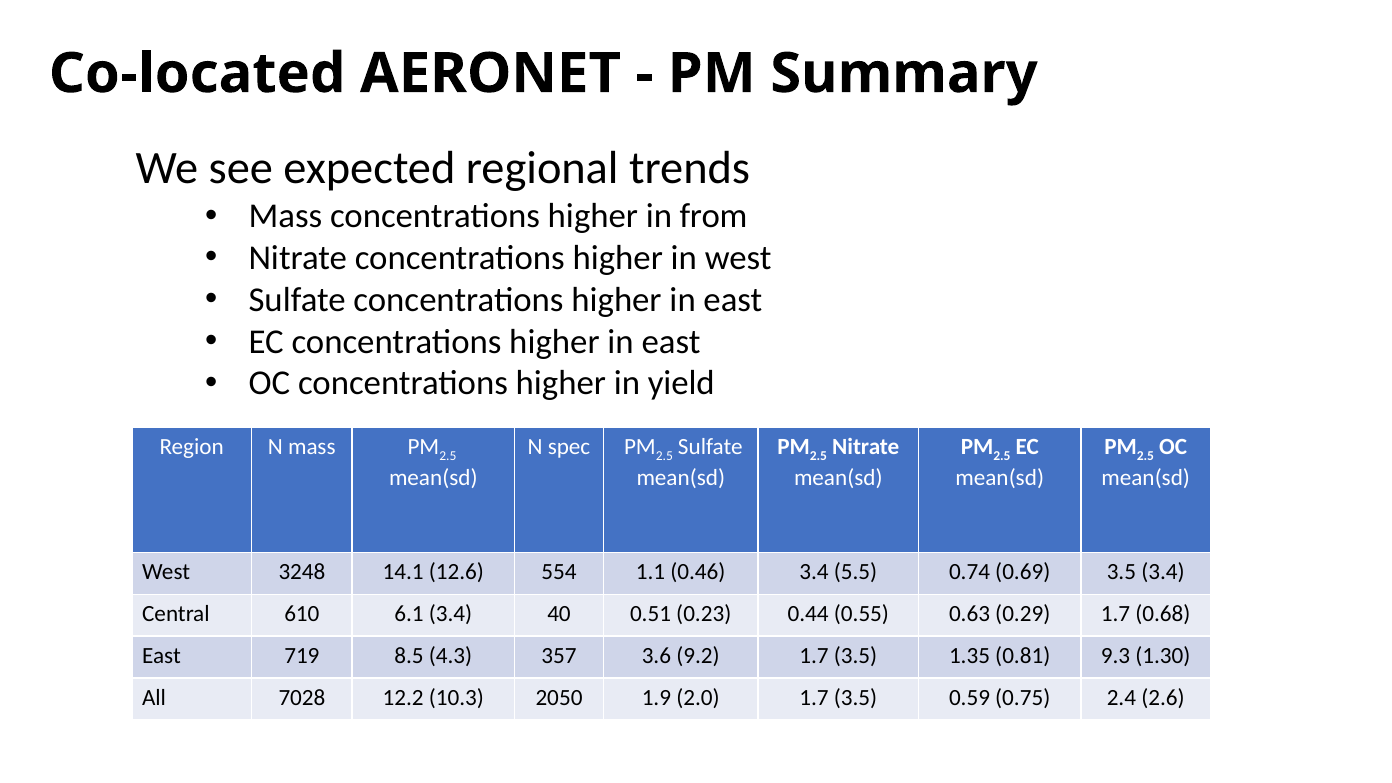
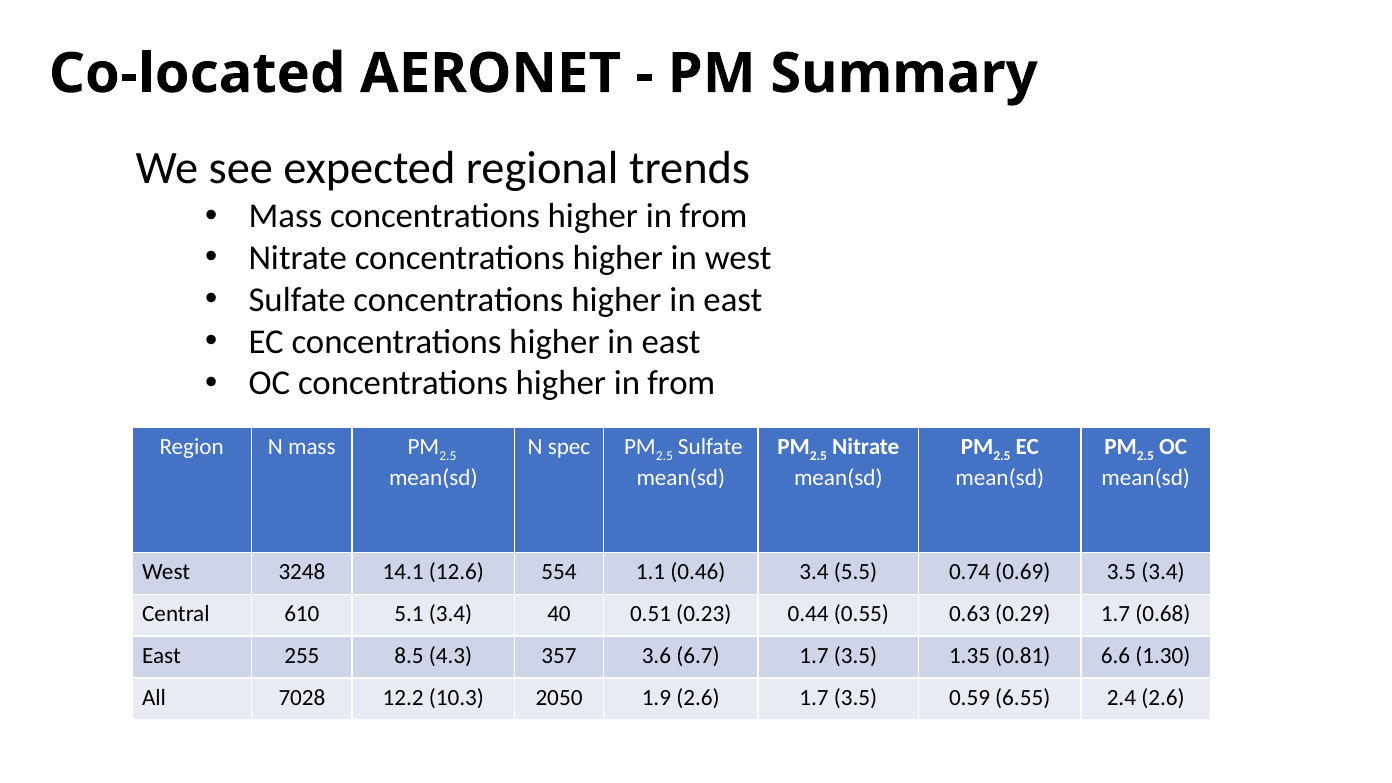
yield: yield -> from (681, 383)
6.1: 6.1 -> 5.1 (409, 614)
719: 719 -> 255 (302, 656)
9.2: 9.2 -> 6.7 (698, 656)
9.3: 9.3 -> 6.6 (1116, 656)
1.9 2.0: 2.0 -> 2.6 (698, 698)
0.75: 0.75 -> 6.55 (1023, 698)
